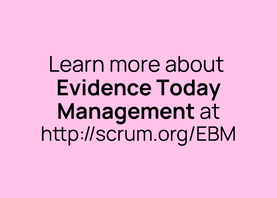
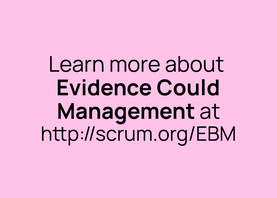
Today: Today -> Could (188, 88)
